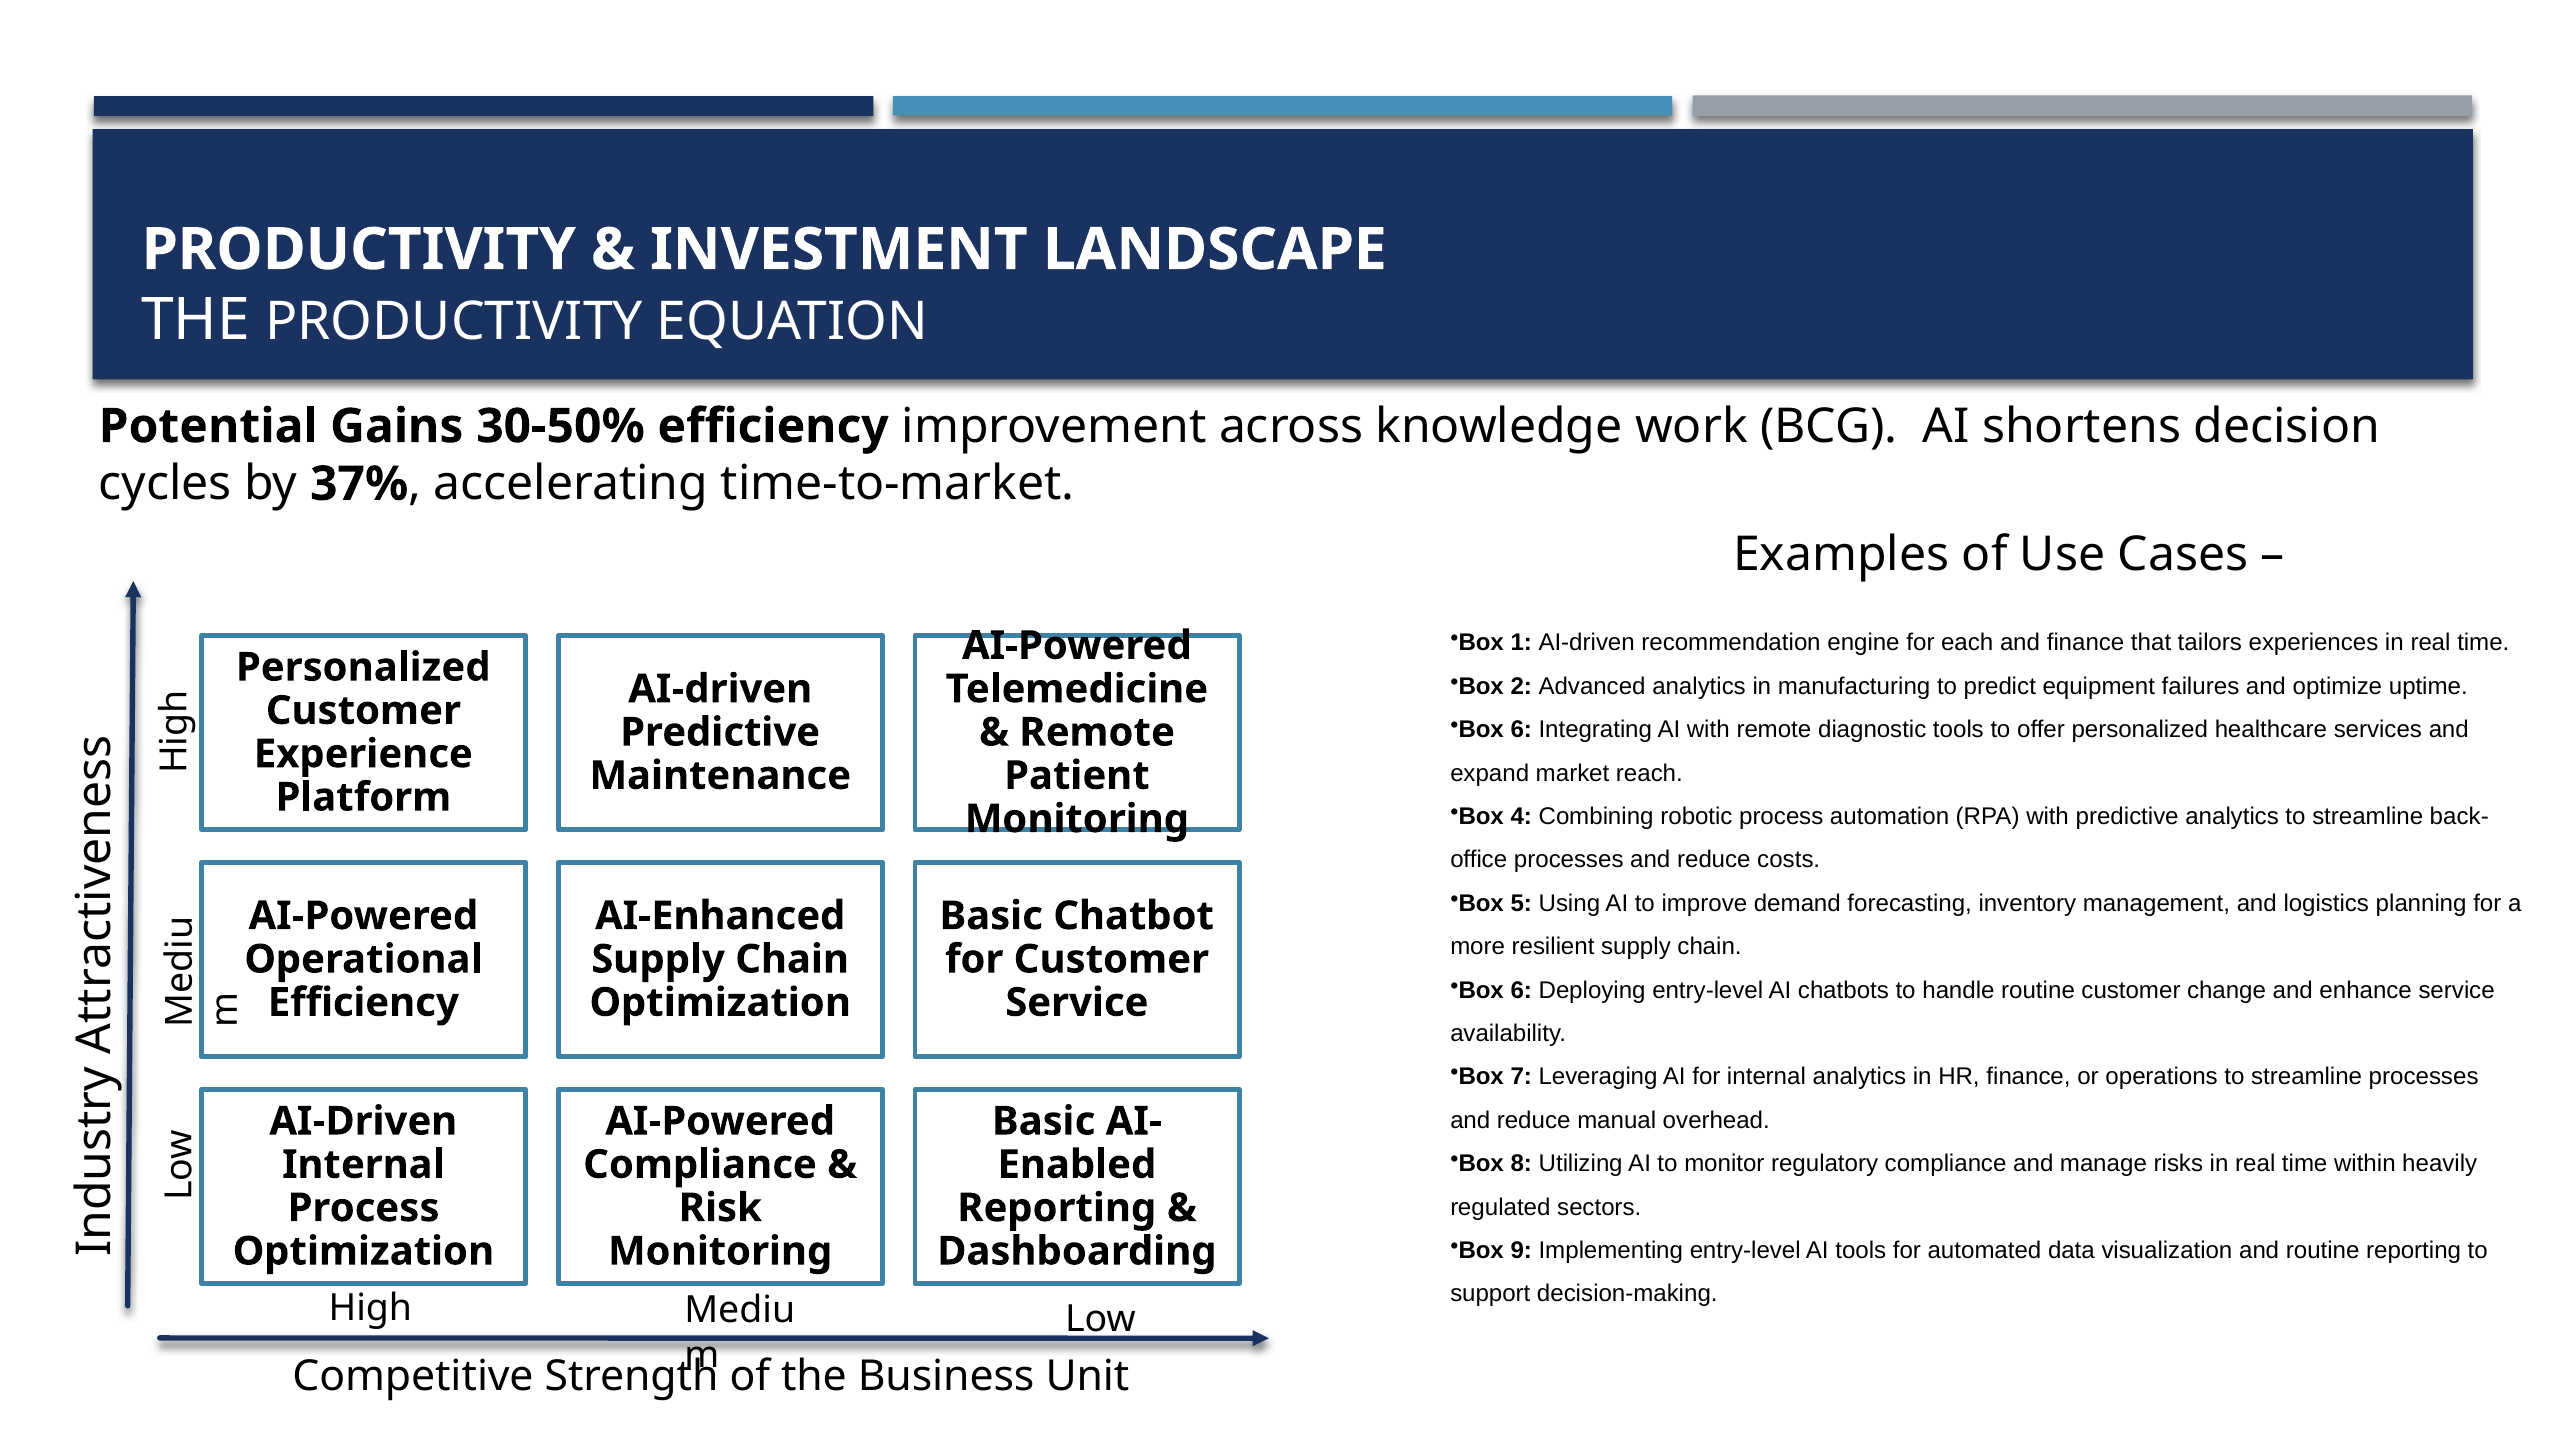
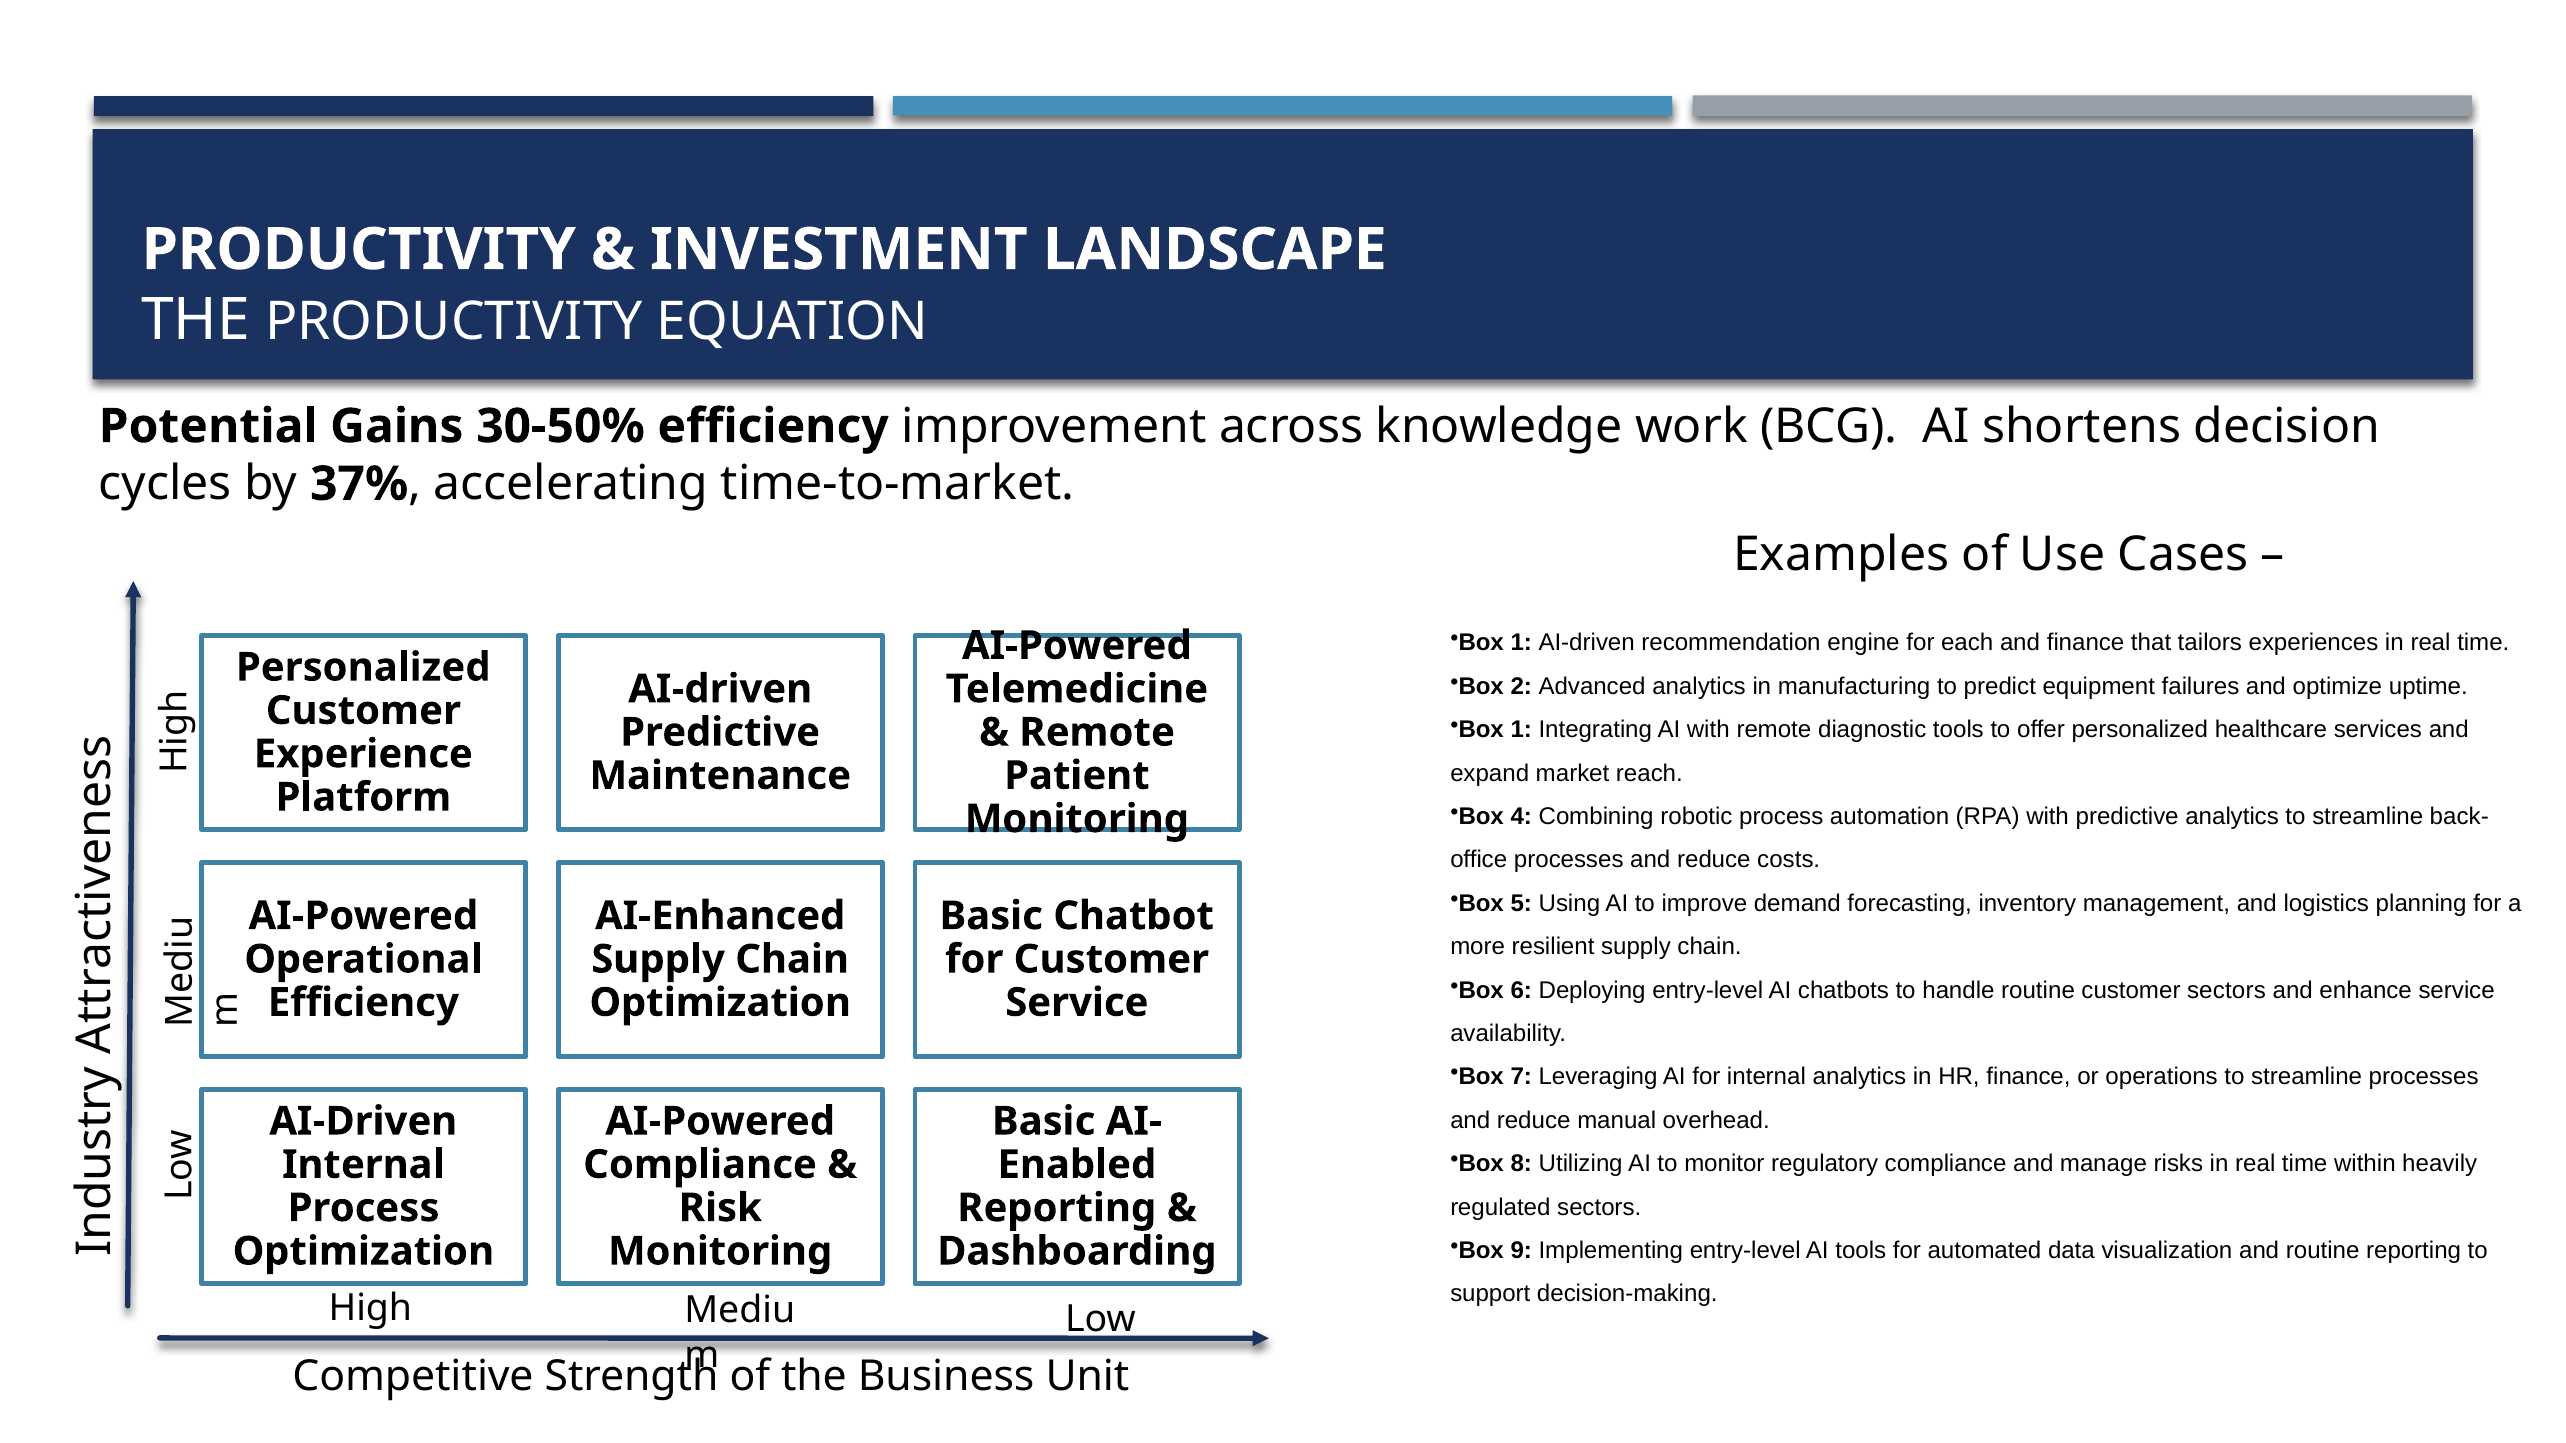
6: 6 -> 1 (1521, 730)
customer change: change -> sectors (2226, 990)
